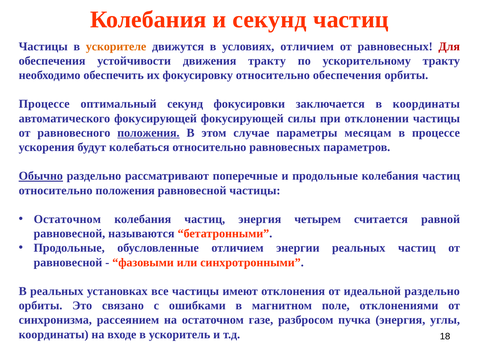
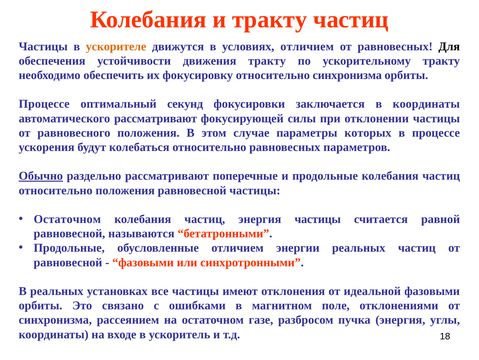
и секунд: секунд -> тракту (270, 20)
Для colour: red -> black (449, 46)
относительно обеспечения: обеспечения -> синхронизма (347, 75)
автоматического фокусирующей: фокусирующей -> рассматривают (156, 118)
положения underline: present -> none (148, 133)
месяцам: месяцам -> которых (368, 133)
энергия четырем: четырем -> частицы (318, 219)
идеальной раздельно: раздельно -> фазовыми (432, 291)
